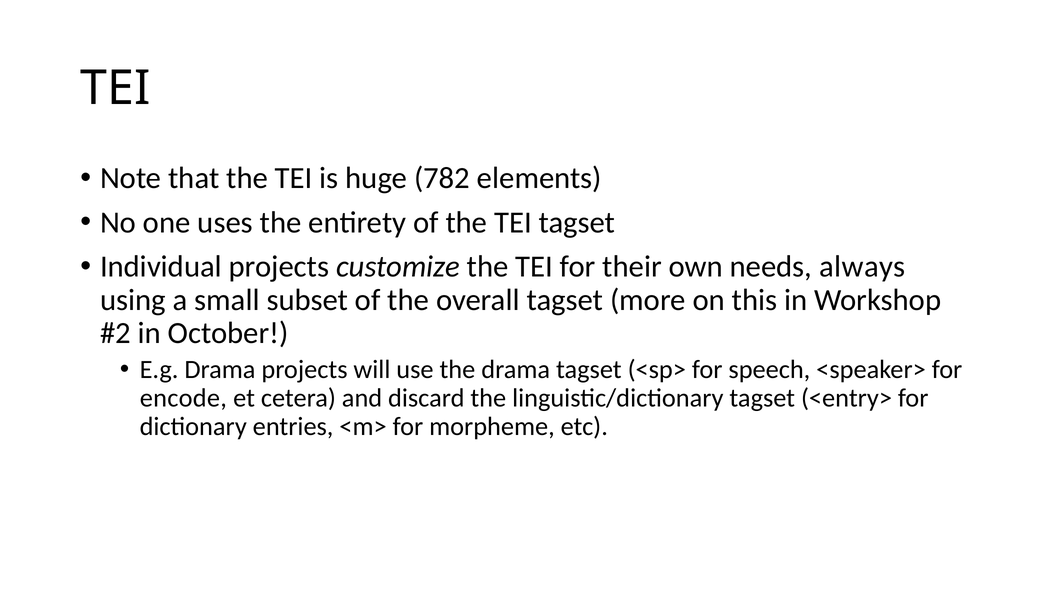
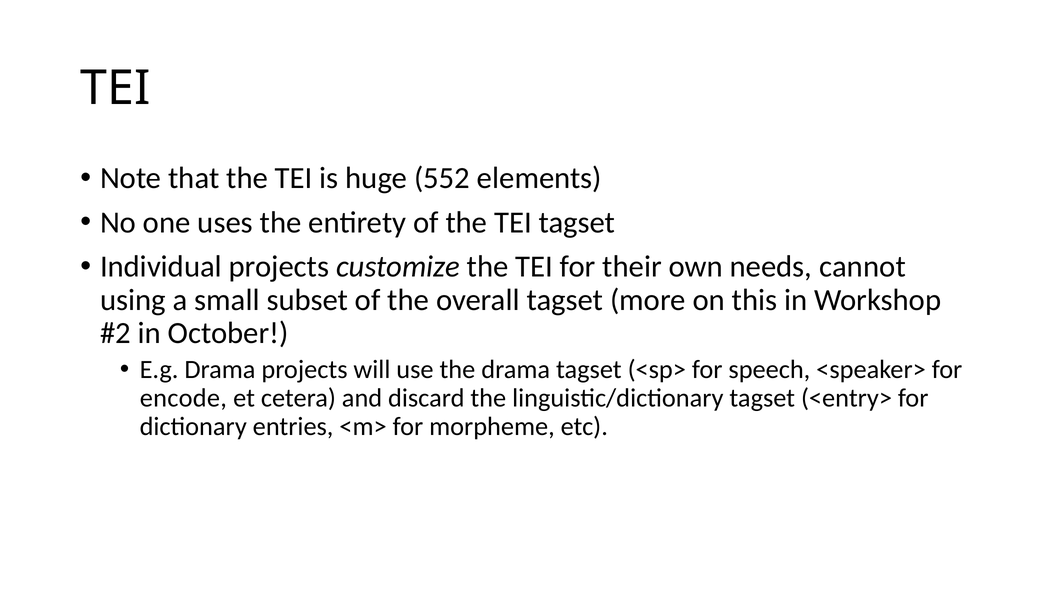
782: 782 -> 552 (442, 178)
always: always -> cannot (862, 267)
